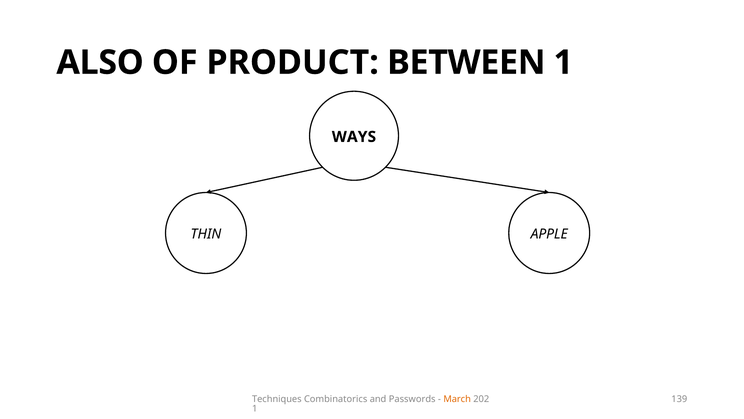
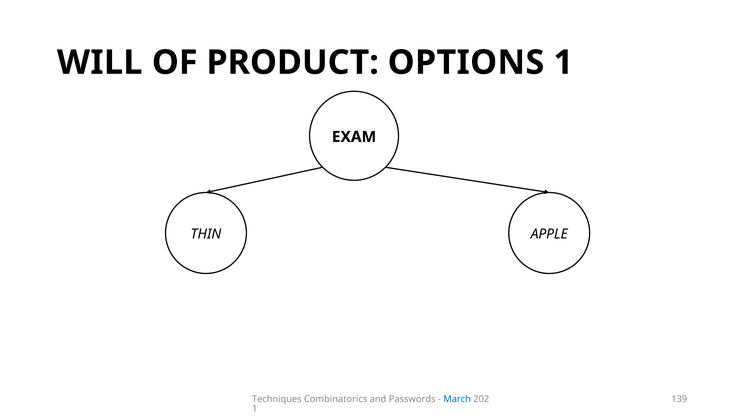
ALSO: ALSO -> WILL (100, 62)
BETWEEN: BETWEEN -> OPTIONS (466, 62)
WAYS: WAYS -> EXAM (354, 137)
March colour: orange -> blue (457, 399)
